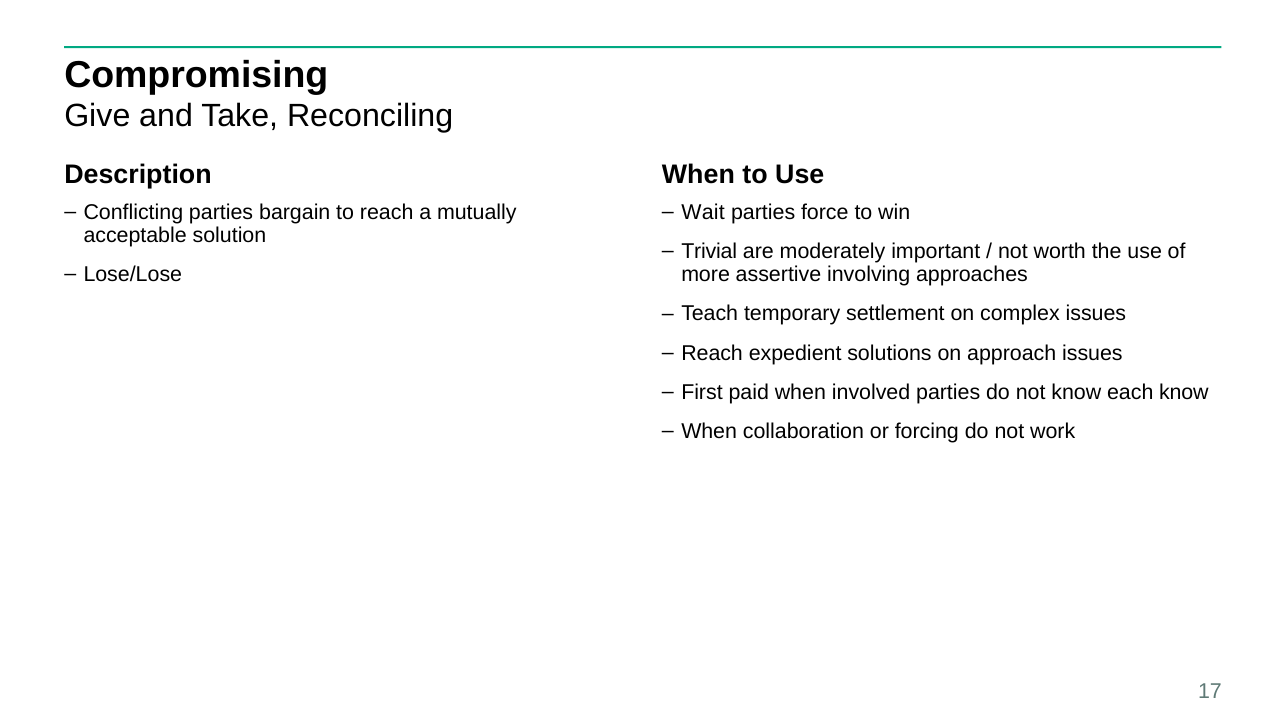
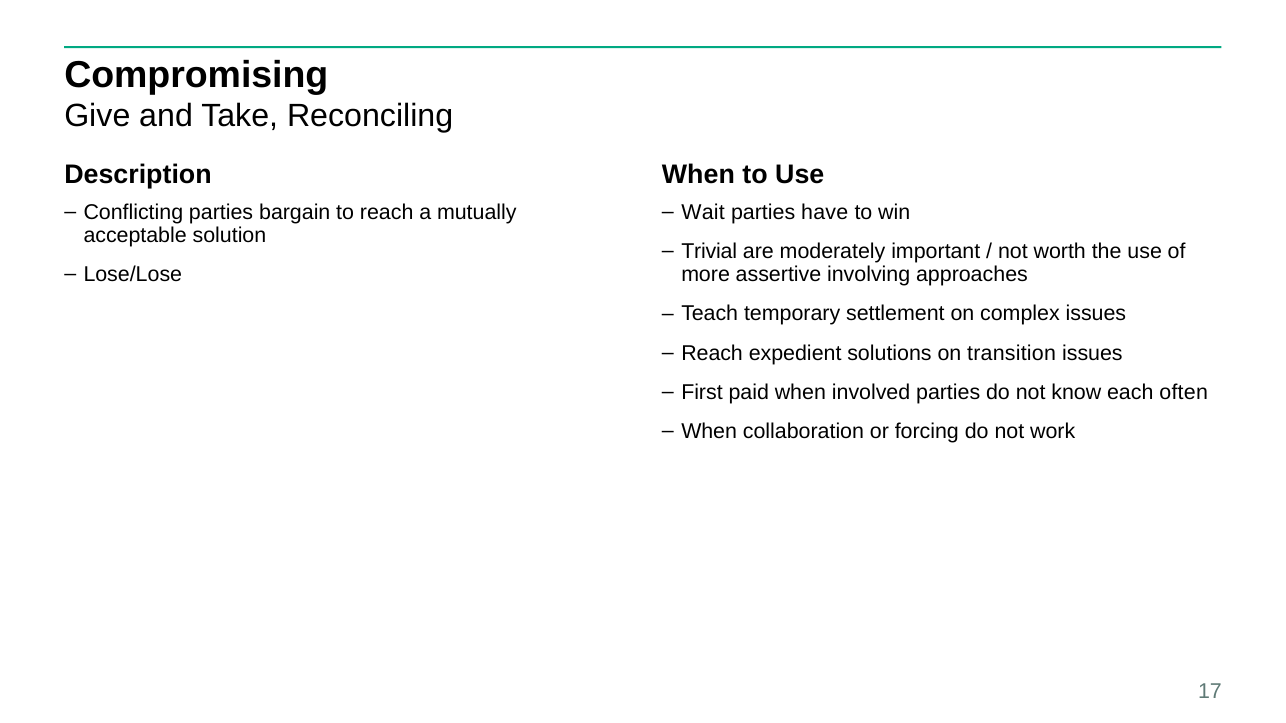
force: force -> have (825, 213)
approach: approach -> transition (1012, 353)
each know: know -> often (1184, 392)
